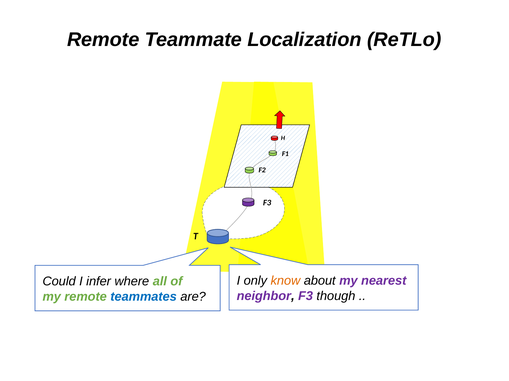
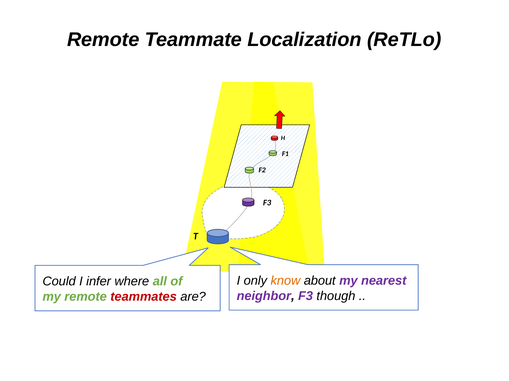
teammates colour: blue -> red (144, 297)
